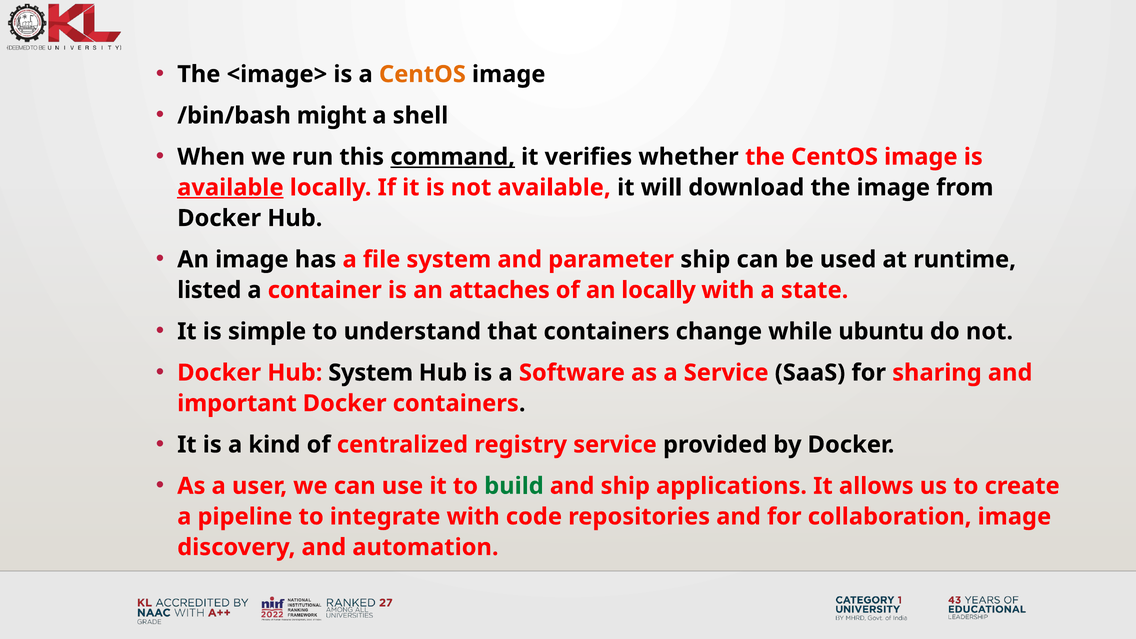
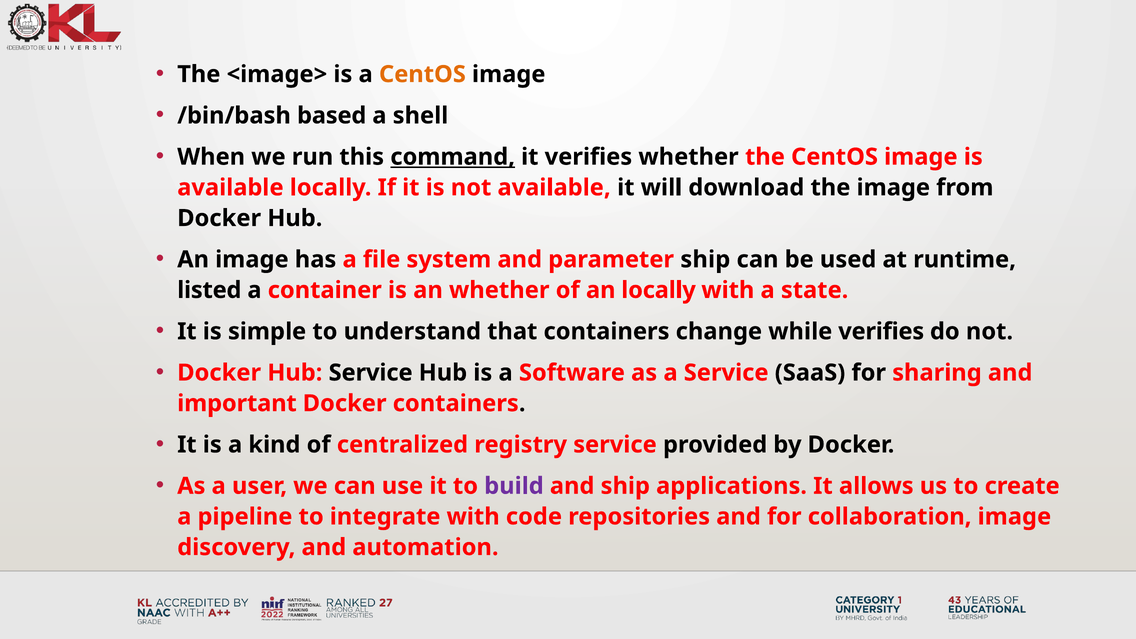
might: might -> based (332, 116)
available underline: present -> none (230, 188)
an attaches: attaches -> whether (499, 290)
while ubuntu: ubuntu -> verifies (881, 331)
Hub System: System -> Service (371, 373)
build colour: green -> purple (514, 486)
